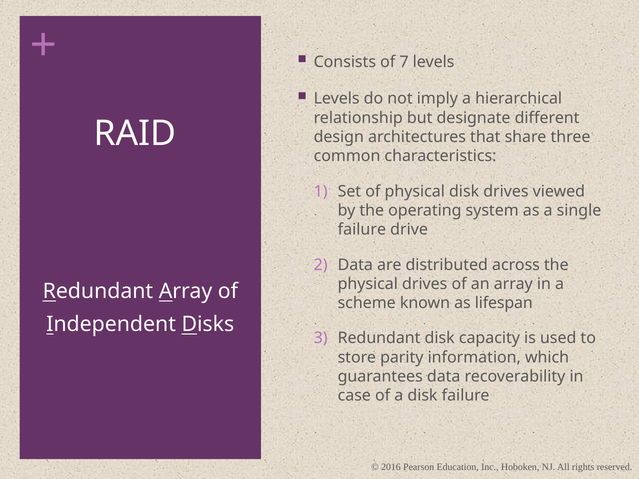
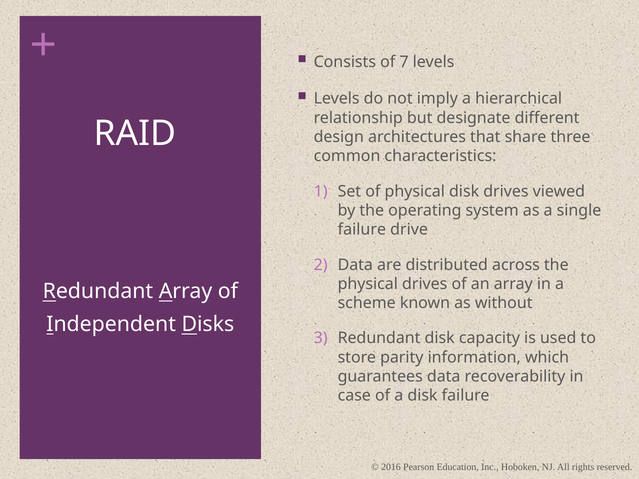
lifespan: lifespan -> without (504, 303)
